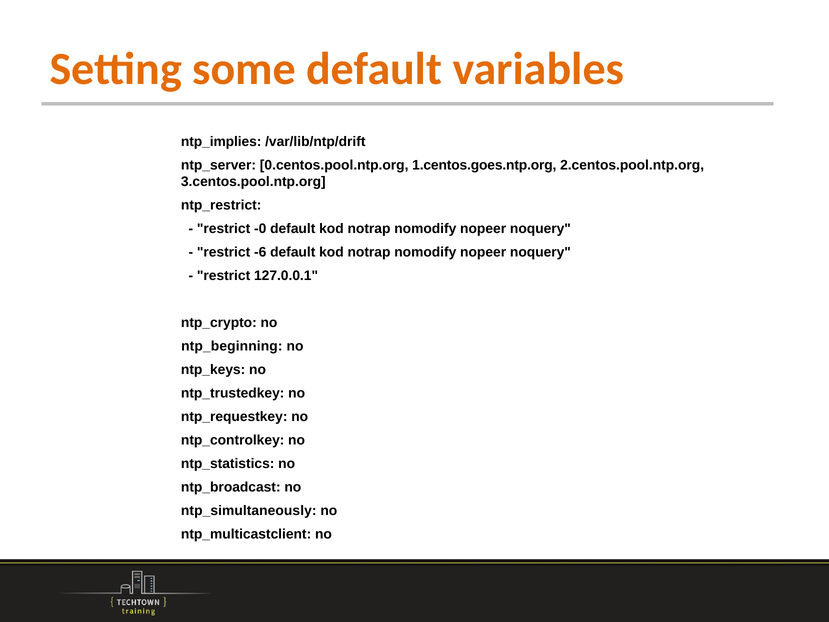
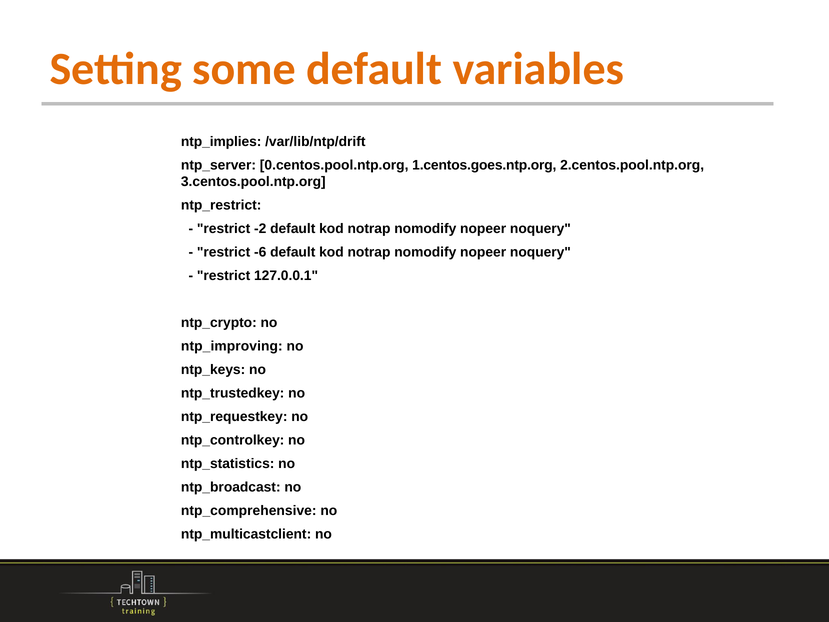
-0: -0 -> -2 (260, 229)
ntp_beginning: ntp_beginning -> ntp_improving (232, 346)
ntp_simultaneously: ntp_simultaneously -> ntp_comprehensive (249, 511)
